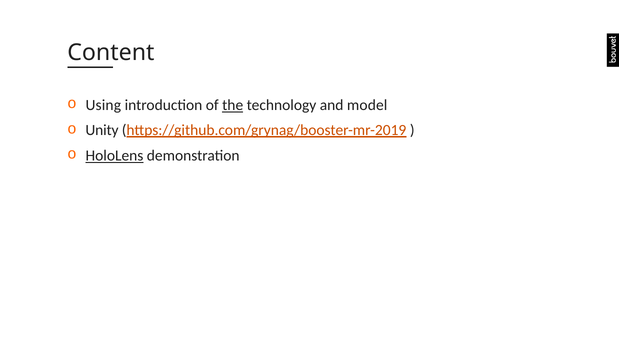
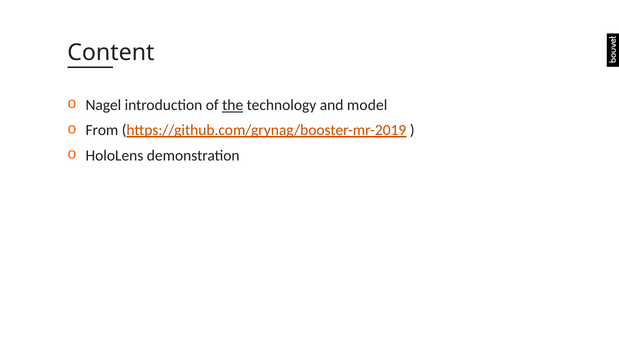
Using: Using -> Nagel (103, 105)
Unity: Unity -> From (102, 130)
HoloLens underline: present -> none (114, 156)
